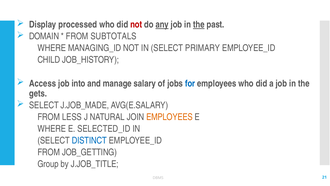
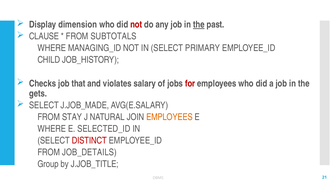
processed: processed -> dimension (78, 25)
any underline: present -> none (162, 25)
DOMAIN: DOMAIN -> CLAUSE (44, 36)
Access: Access -> Checks (43, 83)
into: into -> that (79, 83)
manage: manage -> violates (117, 83)
for colour: blue -> red (190, 83)
LESS: LESS -> STAY (72, 117)
DISTINCT colour: blue -> red (89, 140)
JOB_GETTING: JOB_GETTING -> JOB_DETAILS (89, 152)
